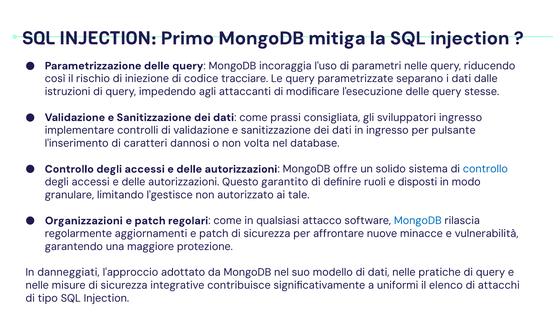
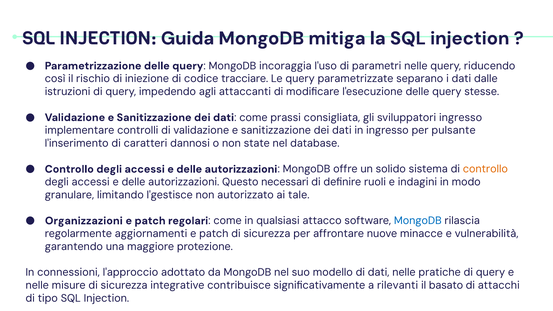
Primo: Primo -> Guida (188, 38)
volta: volta -> state (257, 143)
controllo colour: blue -> orange (485, 169)
garantito: garantito -> necessari (285, 182)
disposti: disposti -> indagini (417, 182)
danneggiati: danneggiati -> connessioni (68, 272)
uniformi: uniformi -> rilevanti (398, 285)
elenco: elenco -> basato (446, 285)
